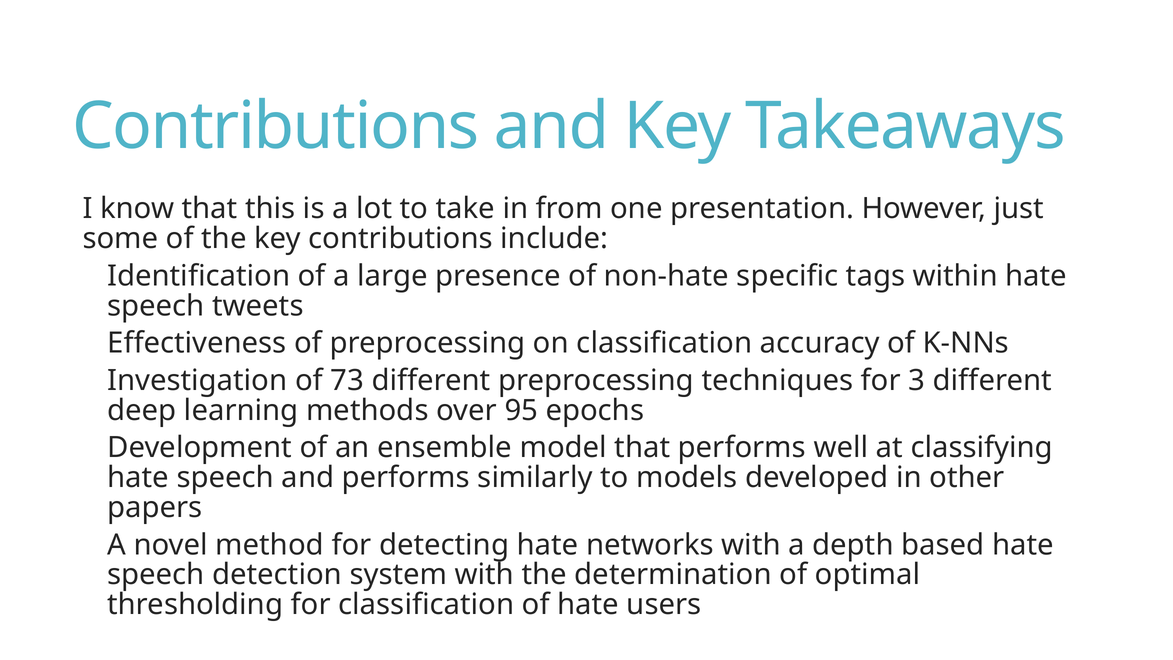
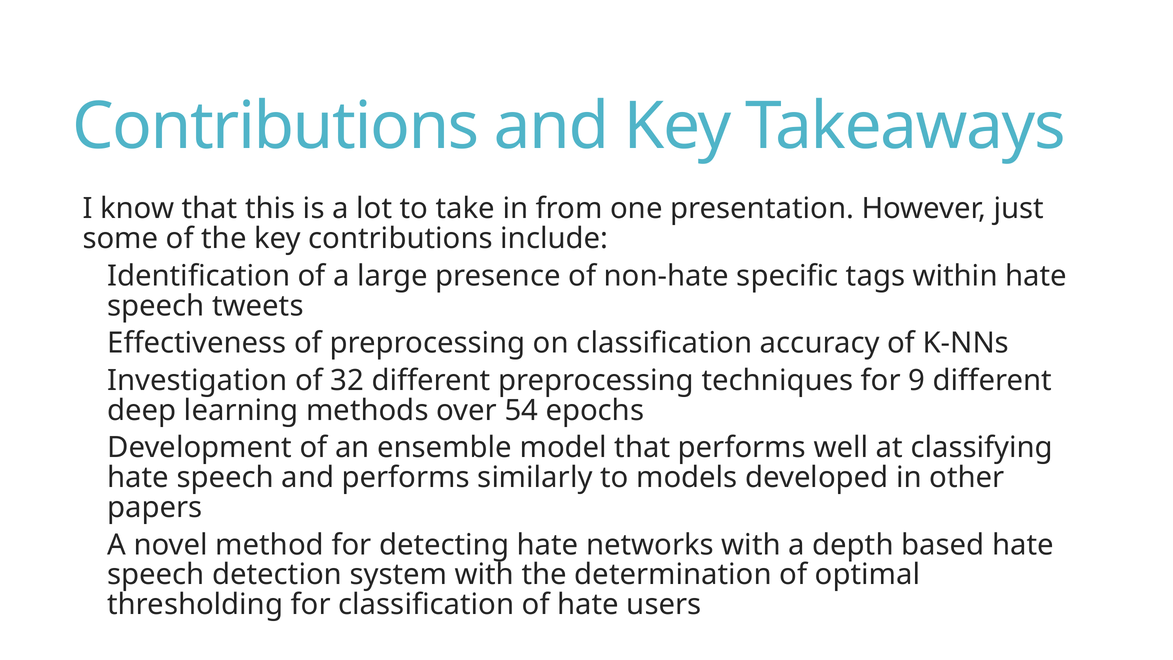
73: 73 -> 32 (347, 380)
3: 3 -> 9 (917, 380)
95: 95 -> 54 (521, 410)
